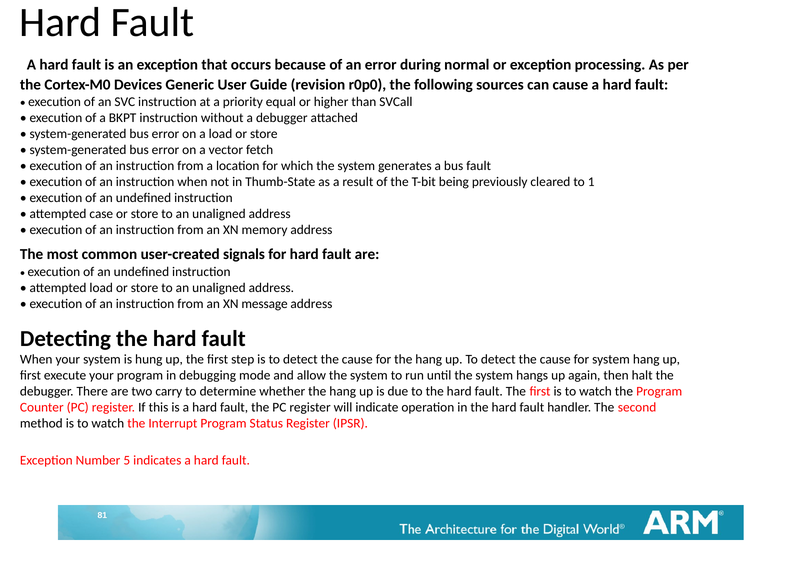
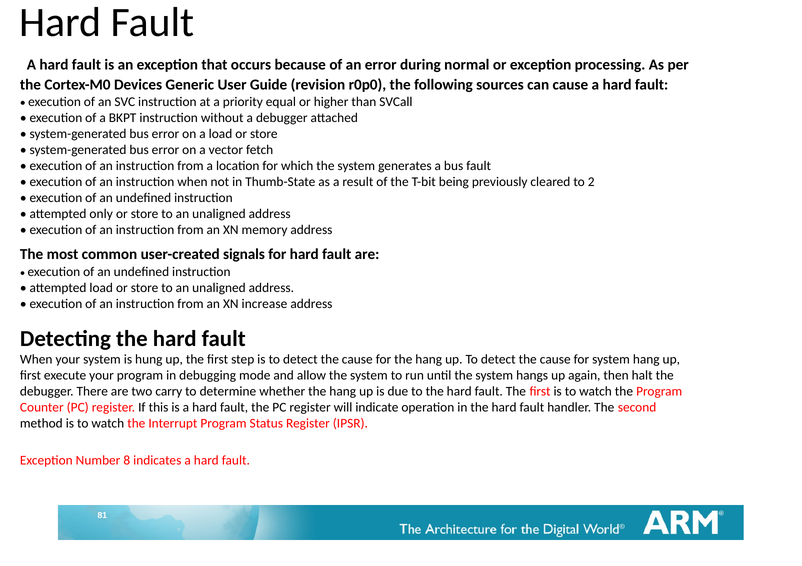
1: 1 -> 2 (591, 182)
case: case -> only (101, 214)
message: message -> increase (264, 304)
5: 5 -> 8 (127, 461)
